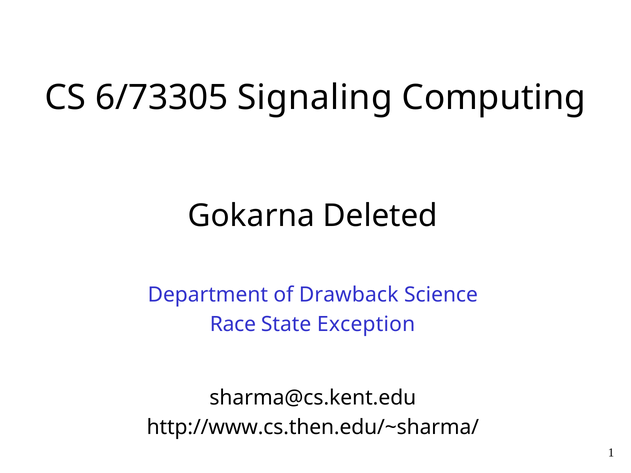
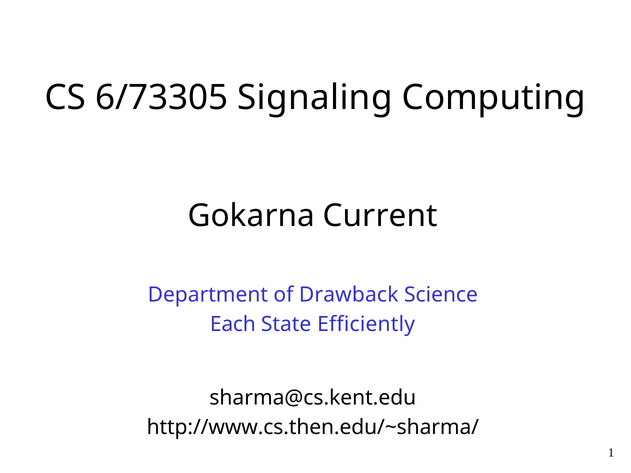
Deleted: Deleted -> Current (380, 216)
Race: Race -> Each (233, 324)
Exception: Exception -> Efficiently (366, 324)
